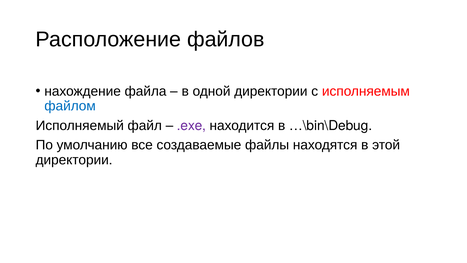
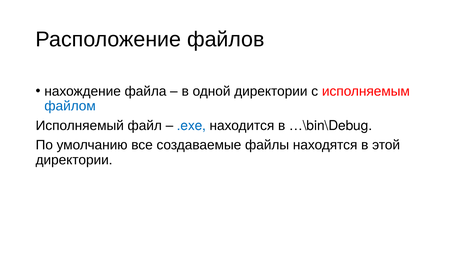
.exe colour: purple -> blue (191, 125)
